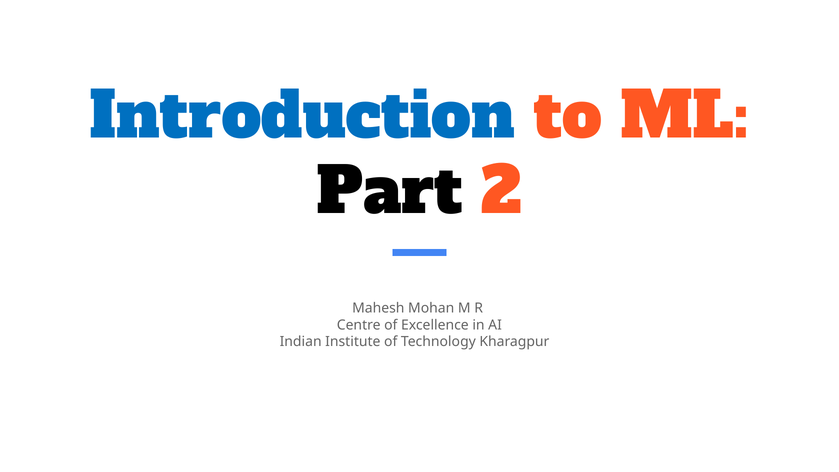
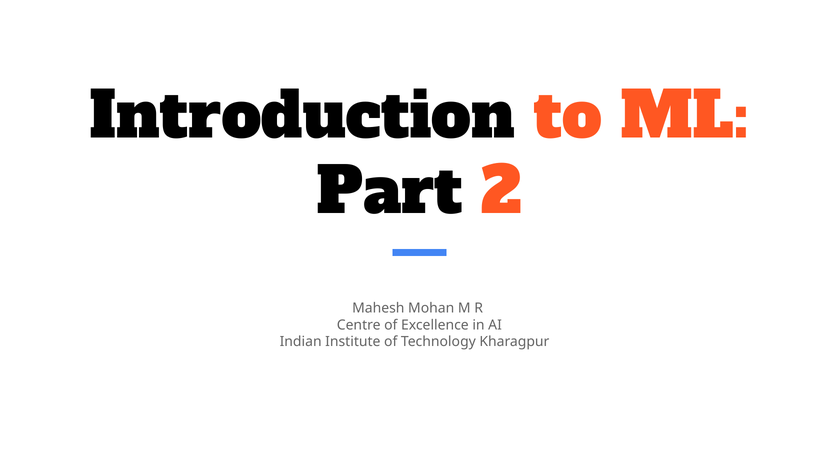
Introduction colour: blue -> black (302, 117)
